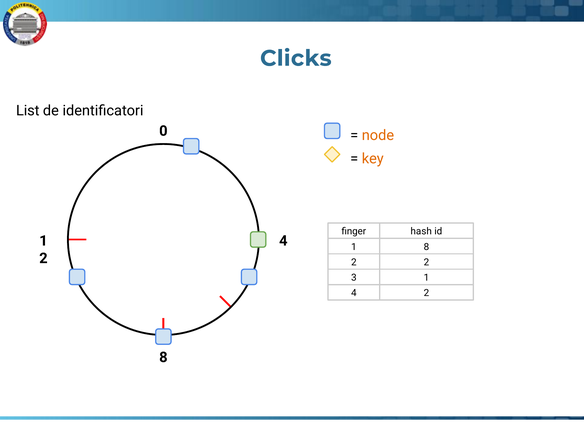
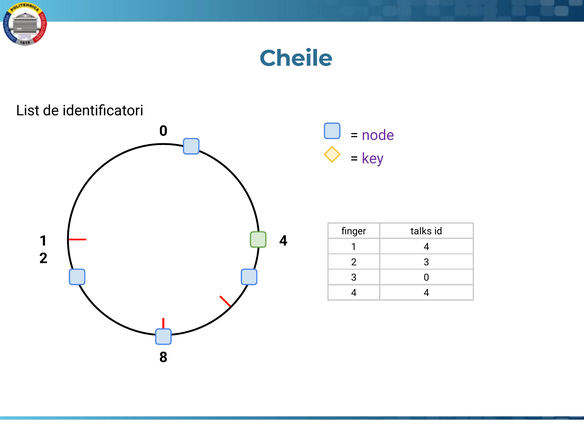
Clicks: Clicks -> Cheile (296, 58)
node colour: orange -> purple (378, 135)
key colour: orange -> purple (373, 159)
hash: hash -> talks (421, 231)
1 8: 8 -> 4 (426, 247)
2 2: 2 -> 3 (426, 262)
3 1: 1 -> 0 (426, 278)
4 2: 2 -> 4 (426, 293)
